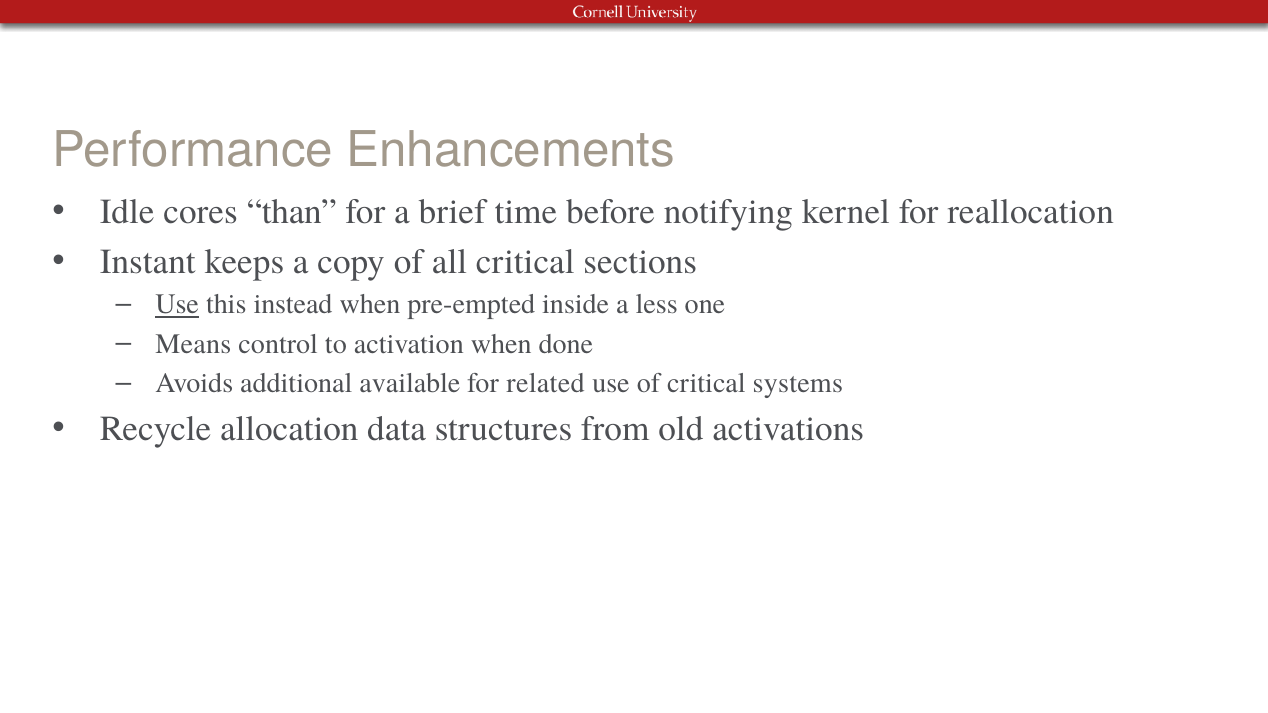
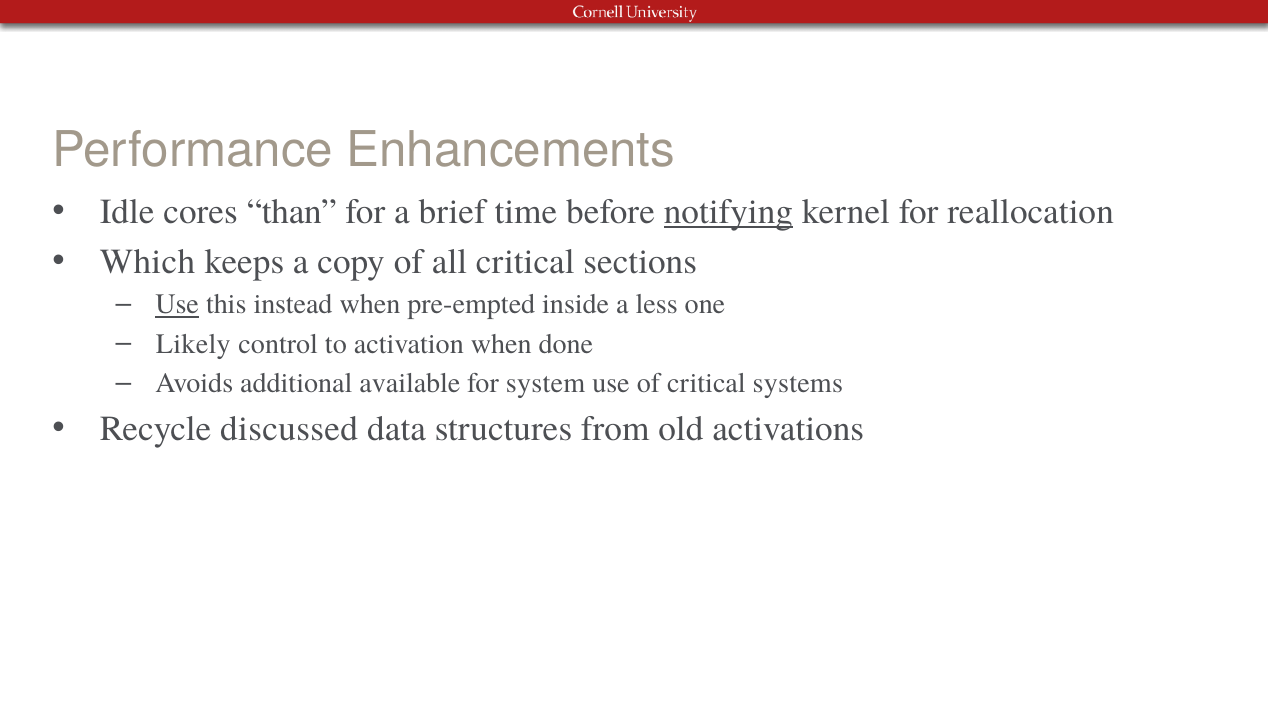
notifying underline: none -> present (728, 212)
Instant: Instant -> Which (148, 262)
Means: Means -> Likely (193, 344)
related: related -> system (546, 384)
allocation: allocation -> discussed (289, 429)
